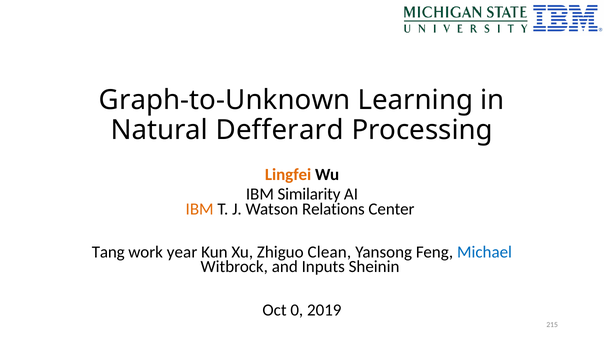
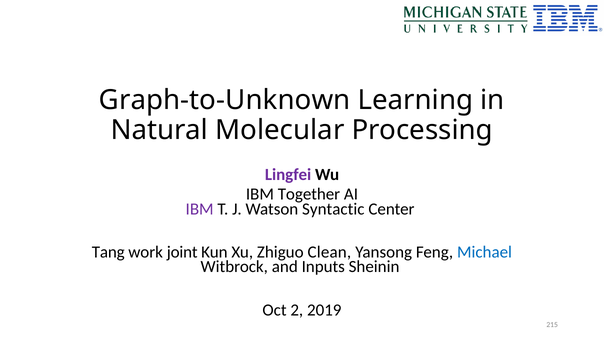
Defferard: Defferard -> Molecular (280, 130)
Lingfei colour: orange -> purple (288, 174)
Similarity: Similarity -> Together (309, 194)
IBM colour: orange -> purple (200, 209)
Relations: Relations -> Syntactic (333, 209)
year: year -> joint (182, 252)
0: 0 -> 2 (297, 310)
